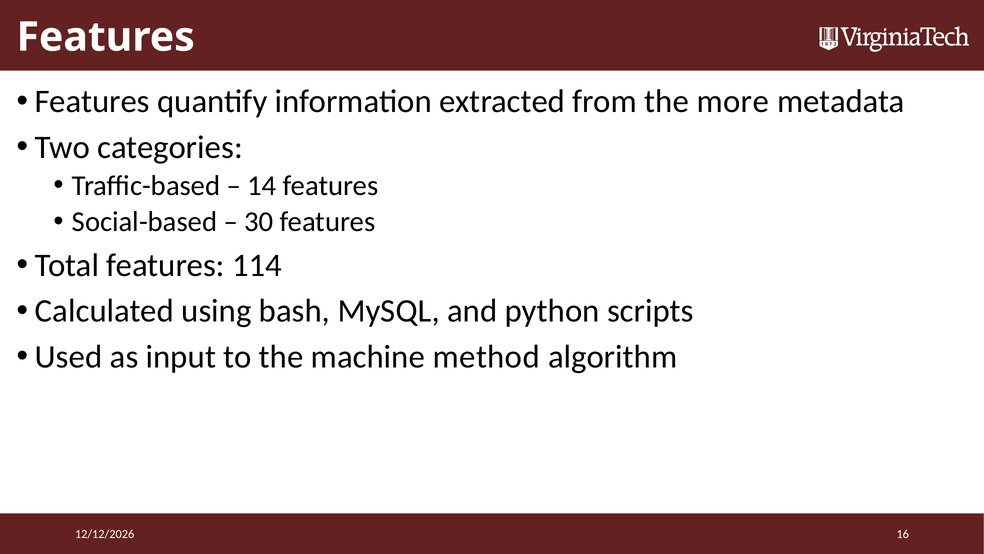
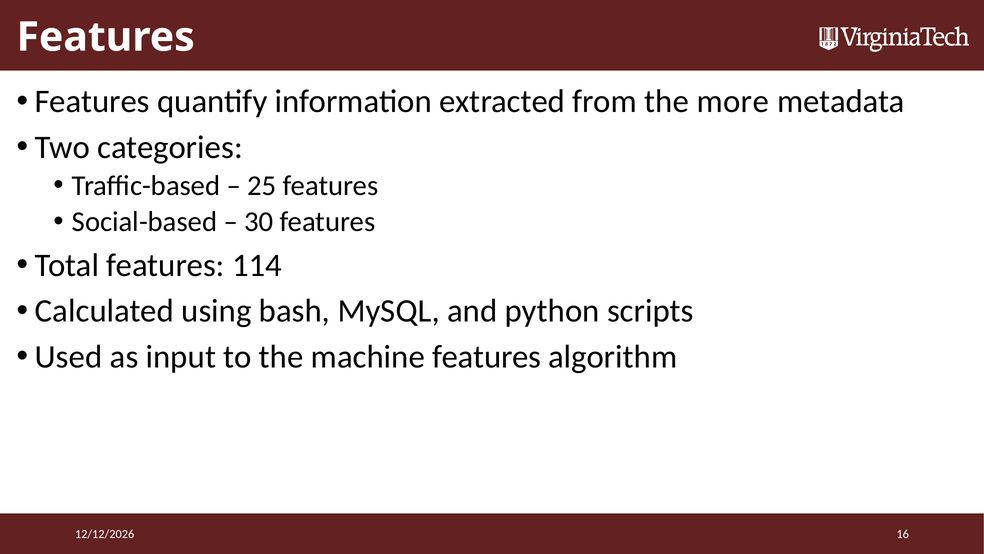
14: 14 -> 25 (262, 185)
machine method: method -> features (487, 356)
